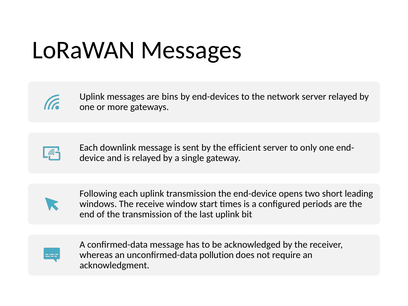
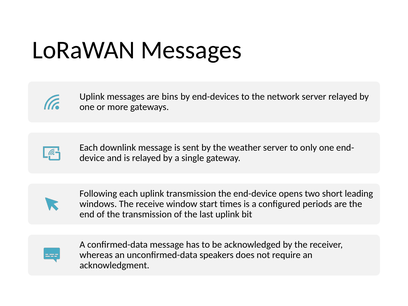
efficient: efficient -> weather (245, 148)
pollution: pollution -> speakers (217, 255)
